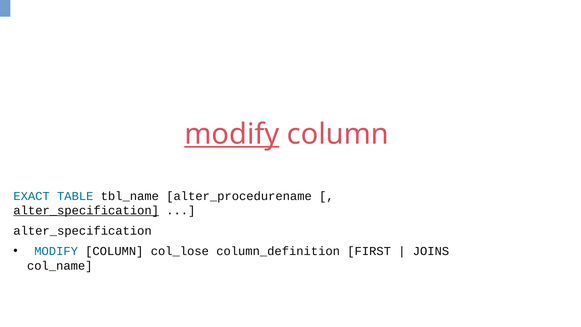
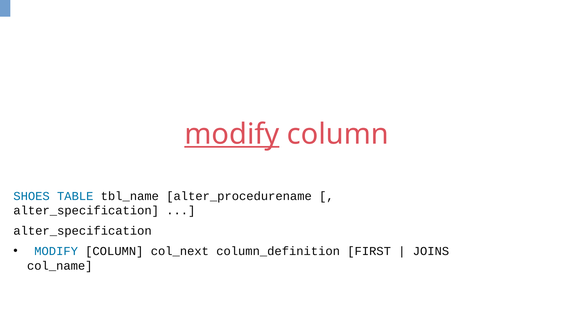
EXACT: EXACT -> SHOES (32, 196)
alter_specification underline: present -> none (86, 210)
col_lose: col_lose -> col_next (180, 251)
